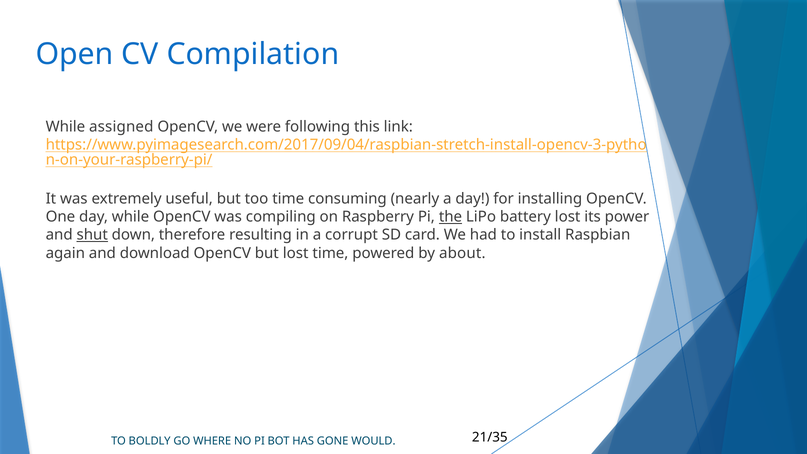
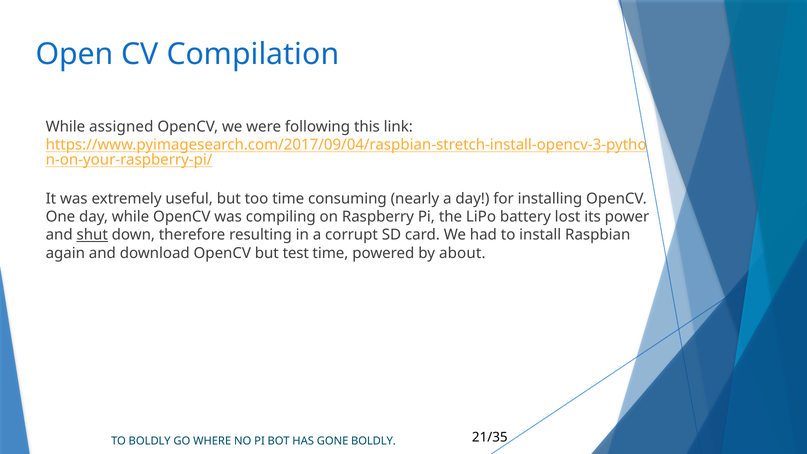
the underline: present -> none (451, 217)
but lost: lost -> test (296, 253)
GONE WOULD: WOULD -> BOLDLY (373, 441)
